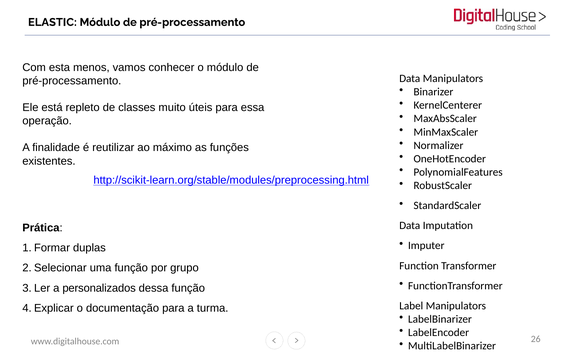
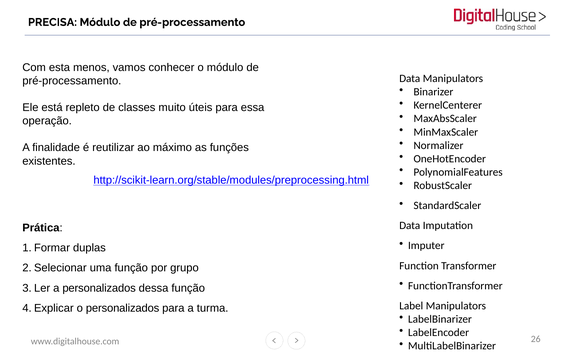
ELASTIC: ELASTIC -> PRECISA (52, 22)
o documentação: documentação -> personalizados (123, 308)
